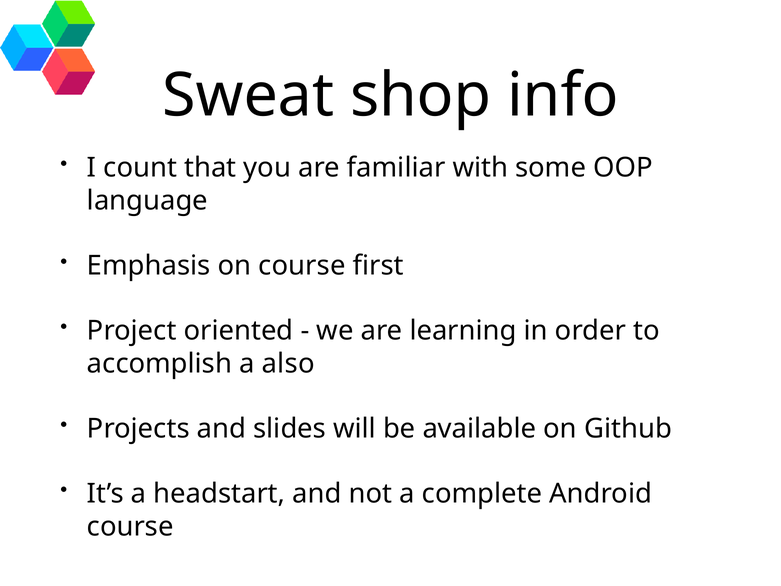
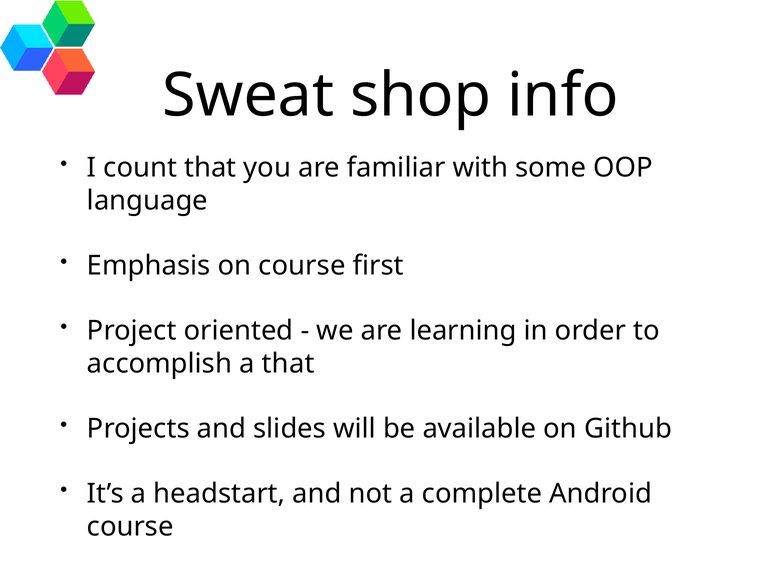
a also: also -> that (288, 364)
